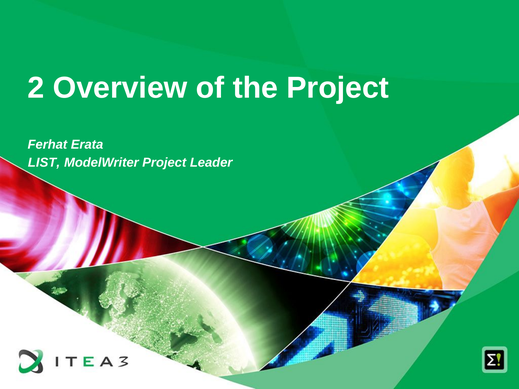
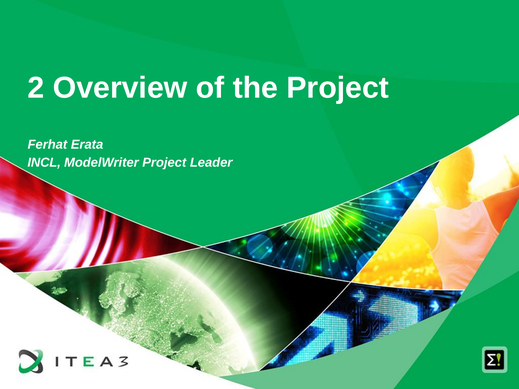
LIST: LIST -> INCL (44, 163)
